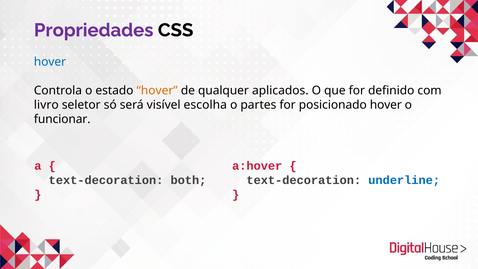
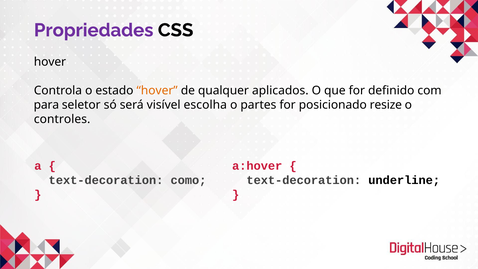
hover colour: blue -> black (50, 62)
livro: livro -> para (46, 105)
posicionado hover: hover -> resize (386, 105)
funcionar: funcionar -> controles (62, 119)
both: both -> como (188, 180)
underline colour: blue -> black (404, 180)
